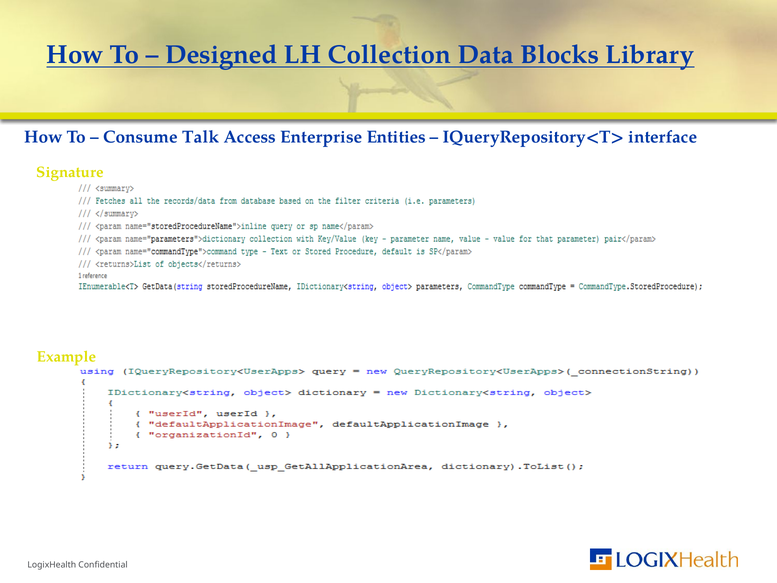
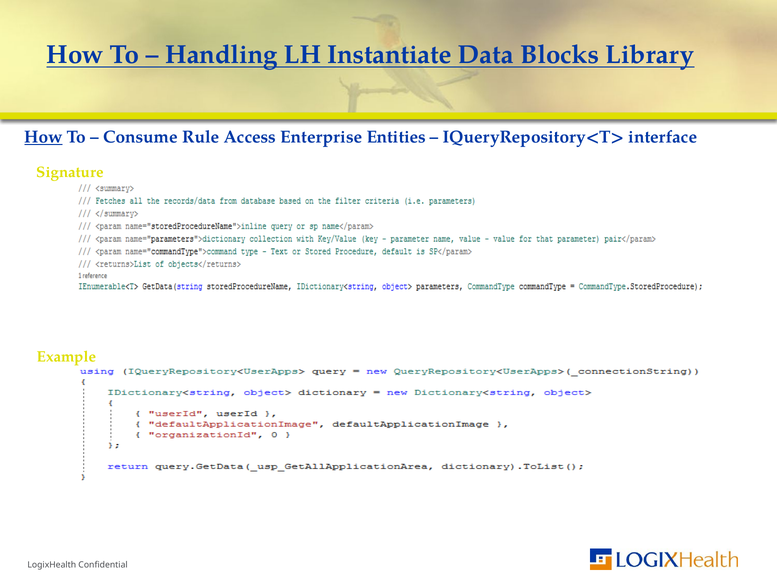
Designed: Designed -> Handling (221, 54)
Collection: Collection -> Instantiate (390, 54)
How underline: none -> present (43, 137)
Talk: Talk -> Rule (201, 137)
